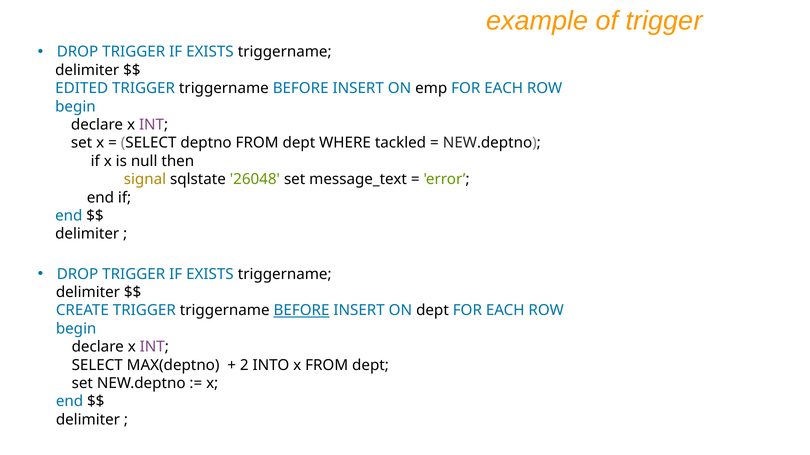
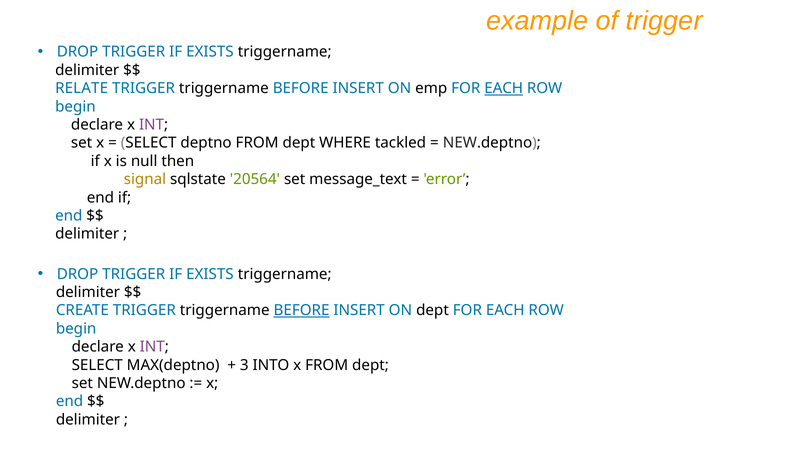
EDITED: EDITED -> RELATE (82, 88)
EACH underline: none -> present (504, 88)
26048: 26048 -> 20564 (255, 180)
2: 2 -> 3 (244, 366)
